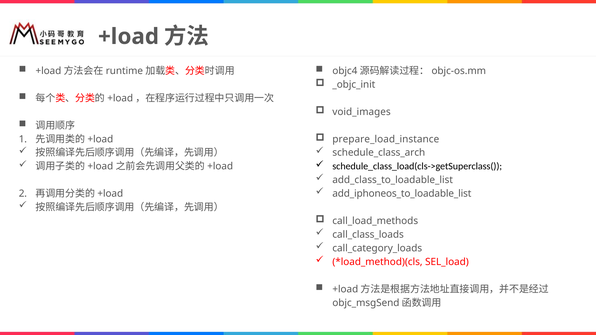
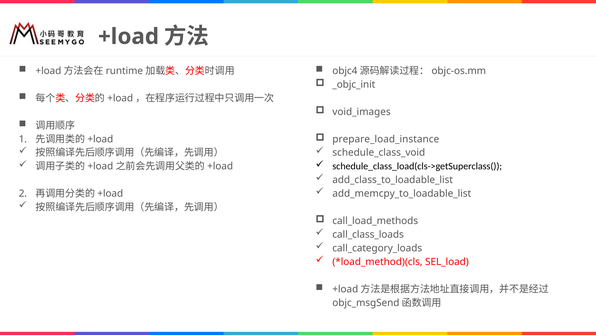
schedule_class_arch: schedule_class_arch -> schedule_class_void (379, 153)
add_iphoneos_to_loadable_list: add_iphoneos_to_loadable_list -> add_memcpy_to_loadable_list (402, 194)
